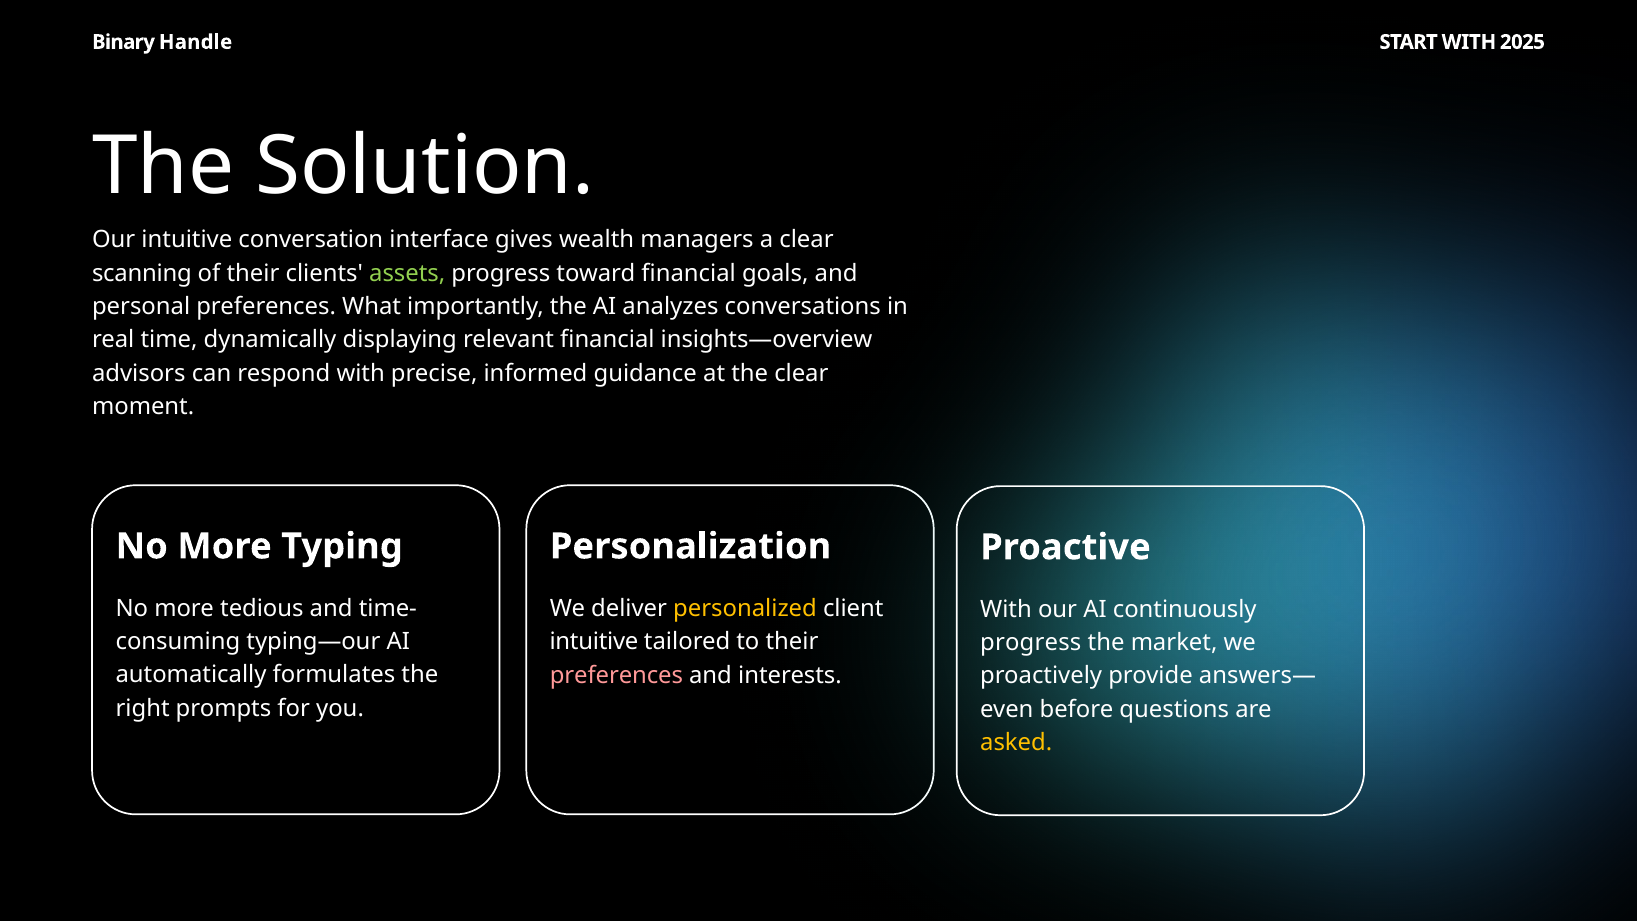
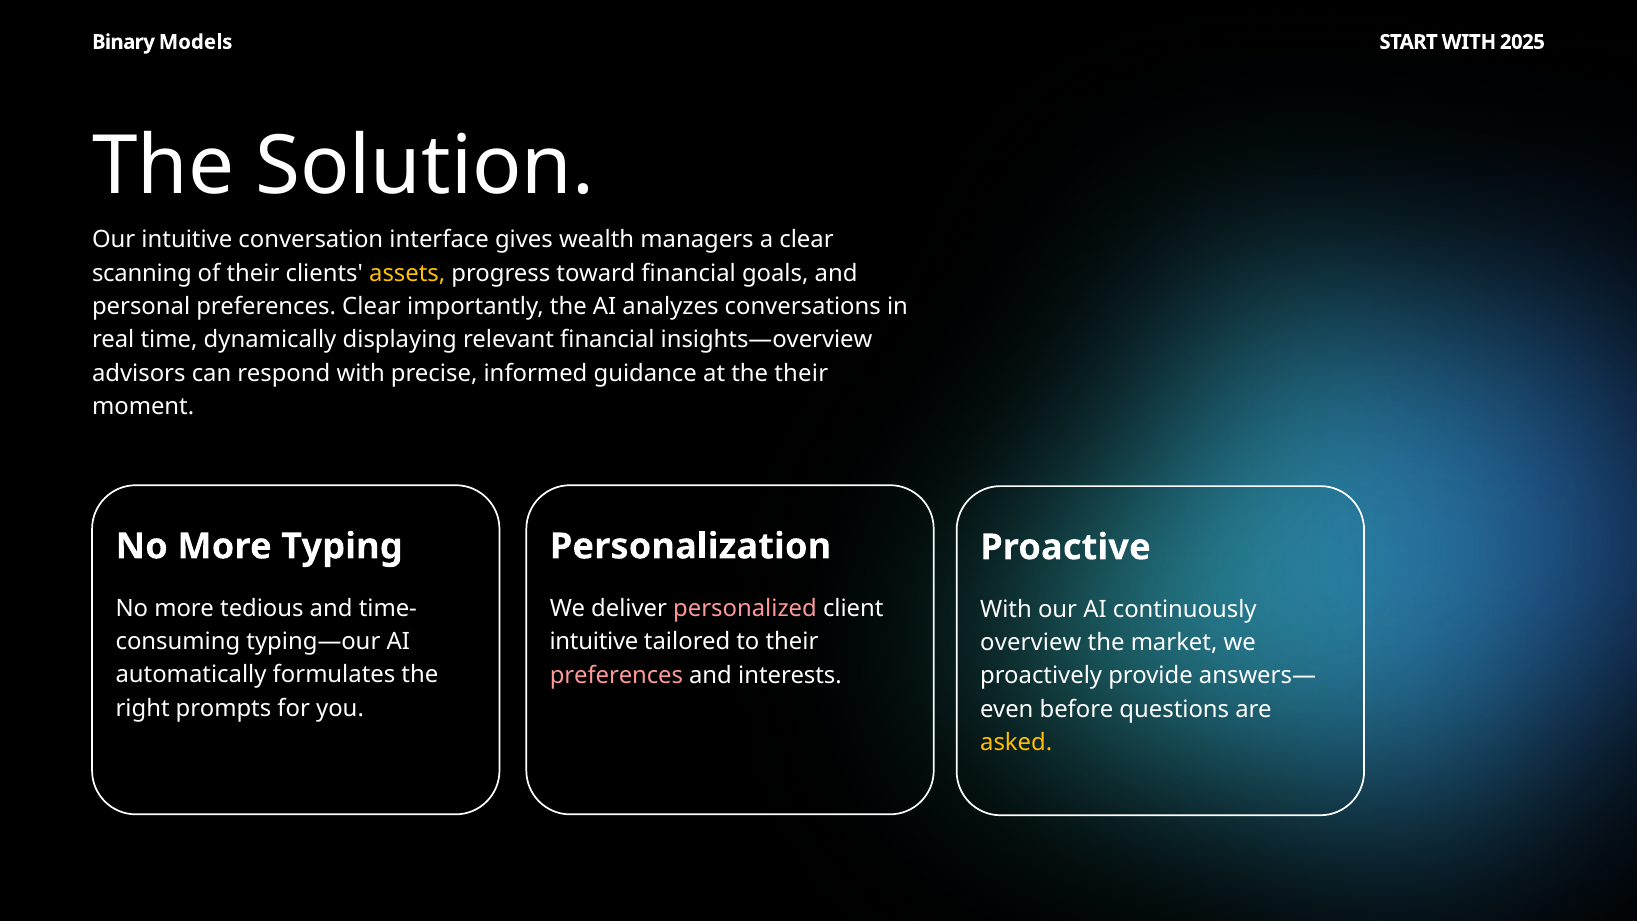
Handle: Handle -> Models (196, 42)
assets colour: light green -> yellow (407, 273)
preferences What: What -> Clear (371, 307)
the clear: clear -> their (801, 373)
personalized colour: yellow -> pink (745, 608)
progress: progress -> overview (1031, 642)
